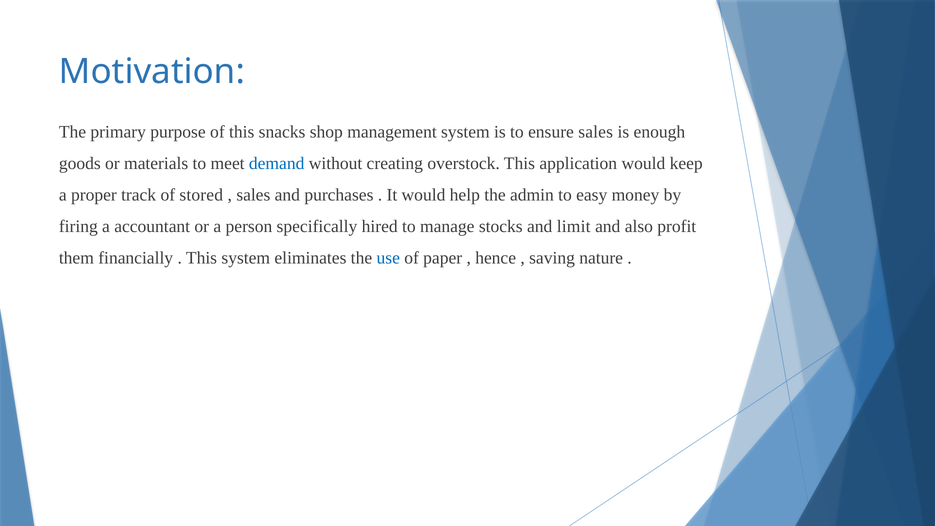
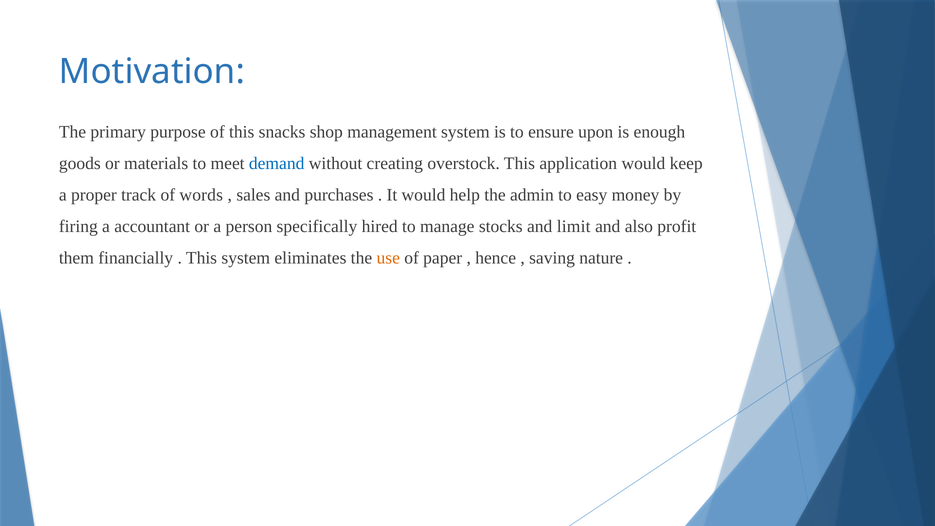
ensure sales: sales -> upon (596, 132)
stored: stored -> words (201, 195)
use colour: blue -> orange (388, 258)
